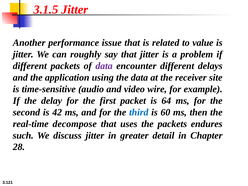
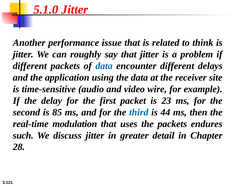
3.1.5: 3.1.5 -> 5.1.0 (46, 10)
value: value -> think (203, 43)
data colour: purple -> blue (104, 66)
64: 64 -> 23 (166, 101)
42: 42 -> 85 (57, 112)
60: 60 -> 44 (165, 112)
decompose: decompose -> modulation (75, 124)
